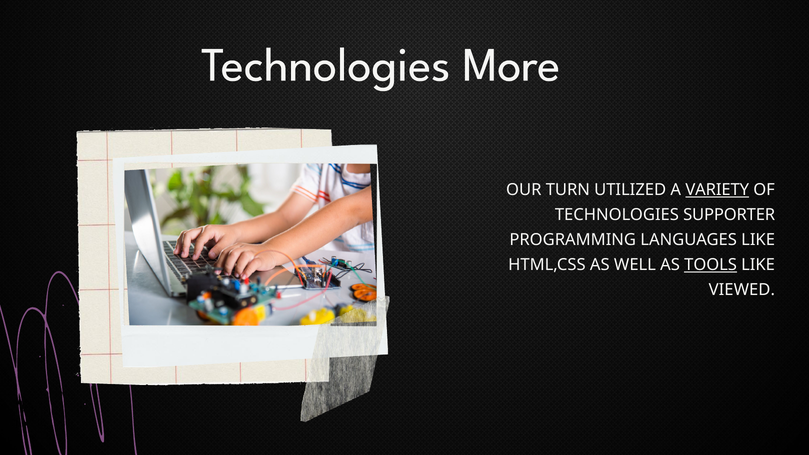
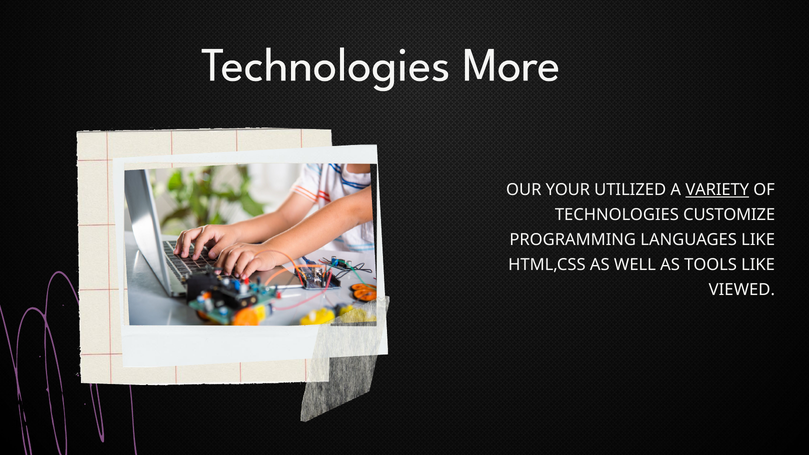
TURN: TURN -> YOUR (568, 190)
SUPPORTER: SUPPORTER -> CUSTOMIZE (729, 215)
TOOLS underline: present -> none (711, 265)
